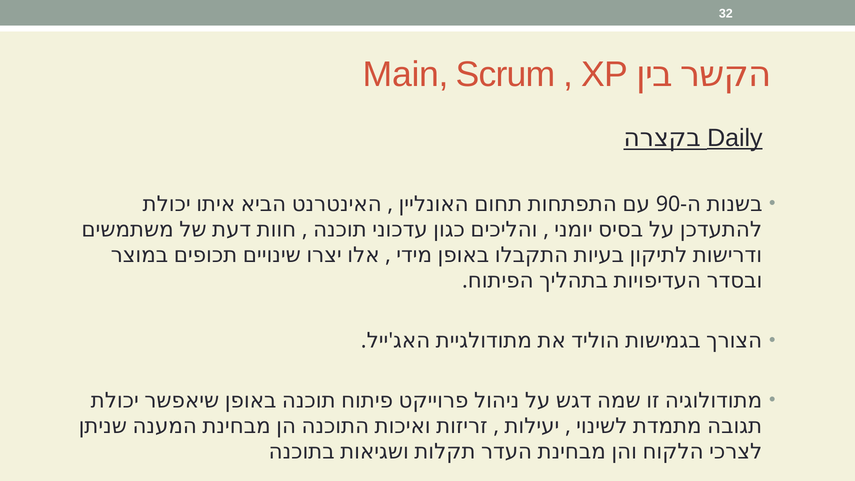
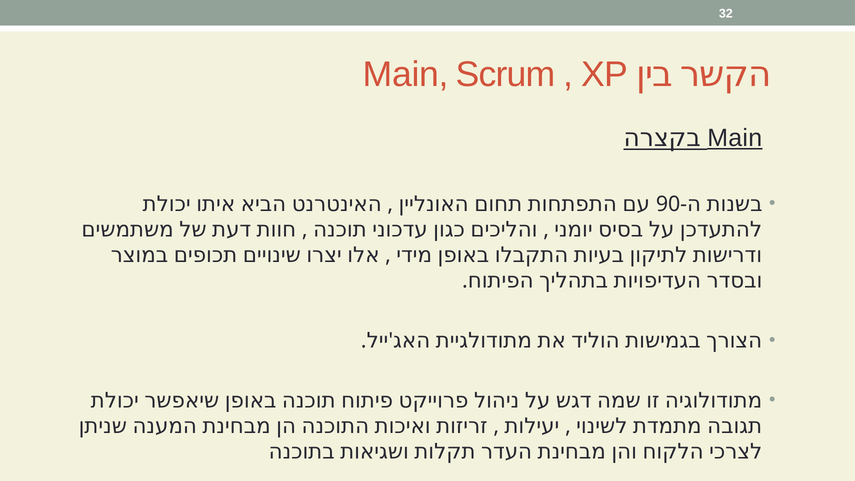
Daily: Daily -> Main (735, 138)
